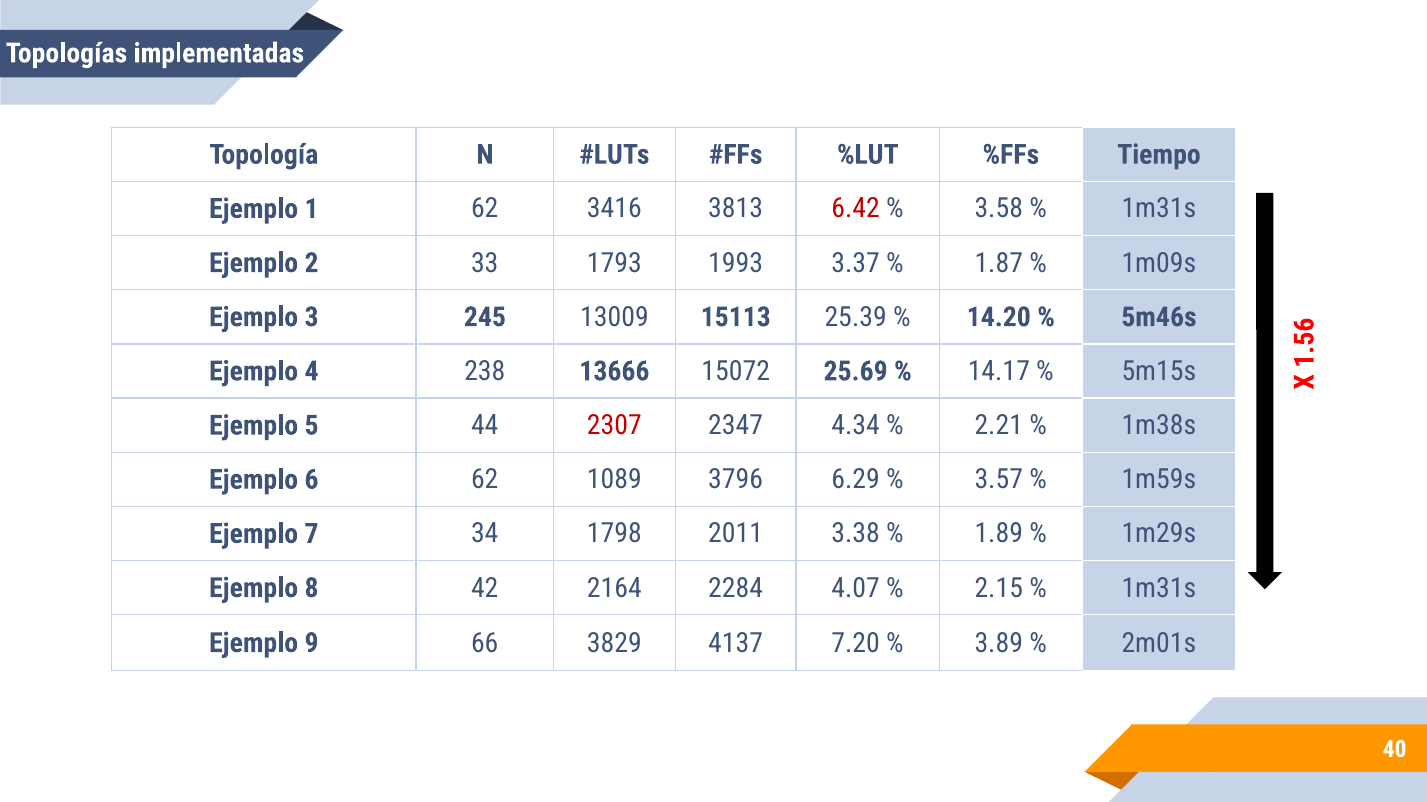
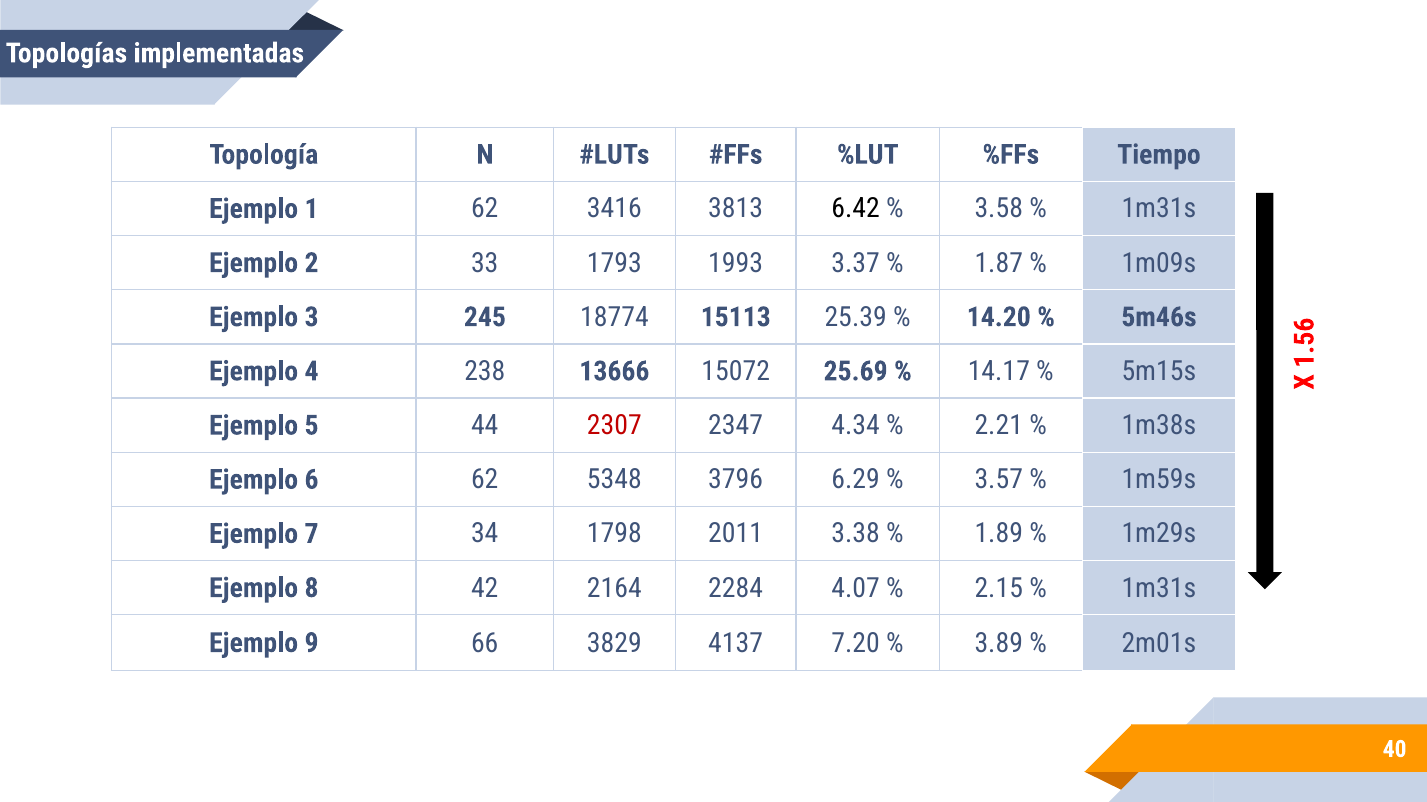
6.42 colour: red -> black (856, 209)
13009: 13009 -> 18774 (614, 317)
1089: 1089 -> 5348 (614, 480)
